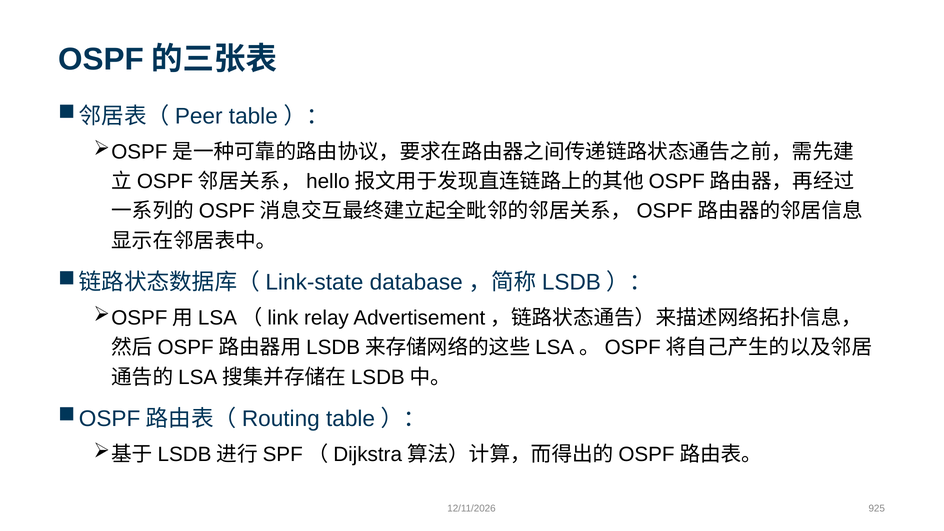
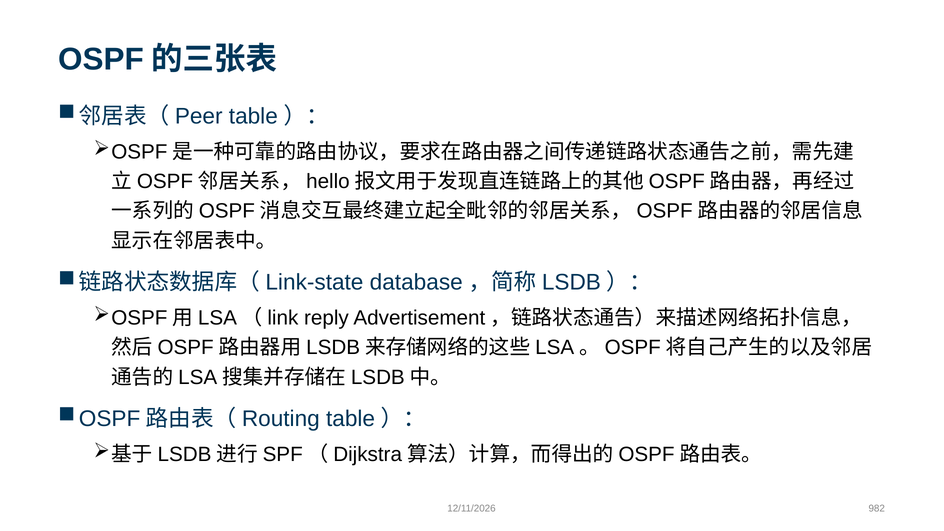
relay: relay -> reply (326, 318)
925: 925 -> 982 (877, 509)
